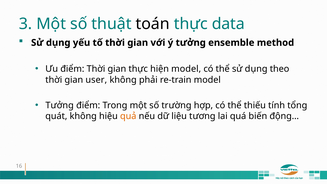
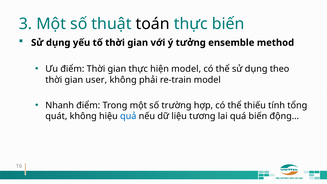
thực data: data -> biến (228, 24)
Tưởng: Tưởng -> Nhanh (60, 105)
quả colour: orange -> blue (128, 116)
